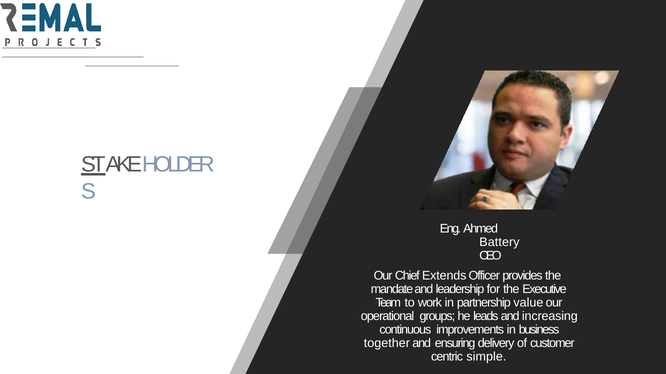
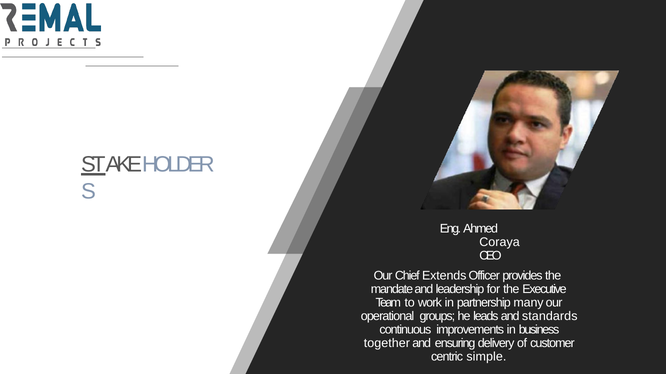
Battery: Battery -> Coraya (500, 243)
value: value -> many (528, 303)
increasing: increasing -> standards (550, 317)
